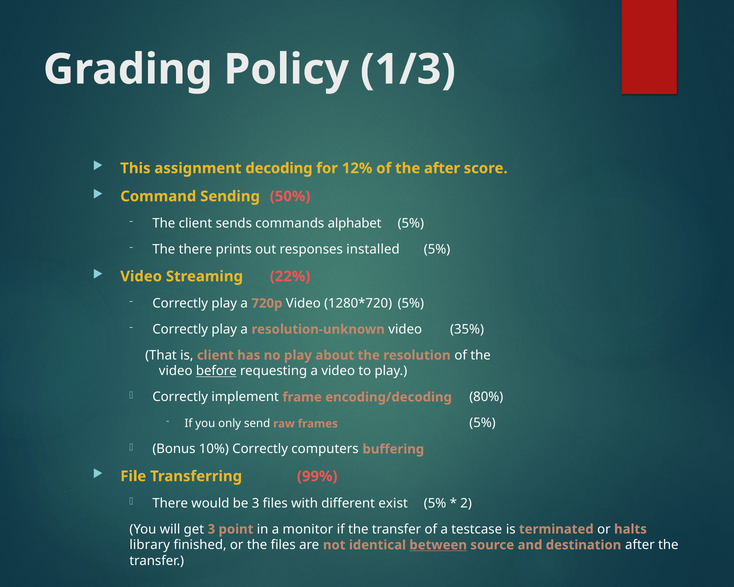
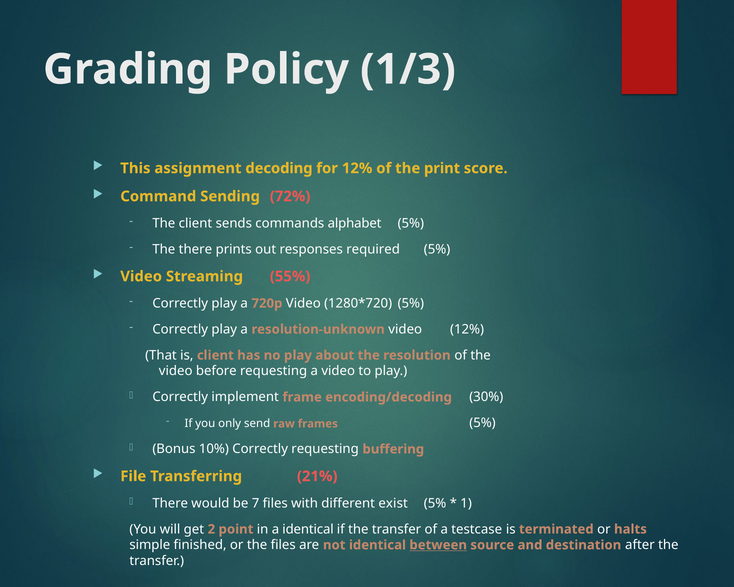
the after: after -> print (442, 168)
50%: 50% -> 72% (290, 196)
installed: installed -> required (373, 249)
22%: 22% -> 55% (290, 277)
video 35%: 35% -> 12% (467, 329)
before underline: present -> none (216, 371)
80%: 80% -> 30% (486, 397)
Correctly computers: computers -> requesting (325, 449)
99%: 99% -> 21% (317, 476)
be 3: 3 -> 7 (256, 503)
2: 2 -> 1 (466, 503)
get 3: 3 -> 2 (211, 529)
a monitor: monitor -> identical (308, 529)
library: library -> simple (150, 545)
